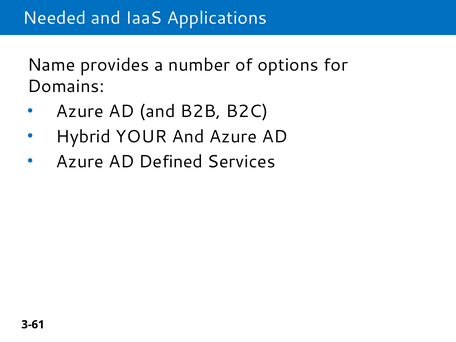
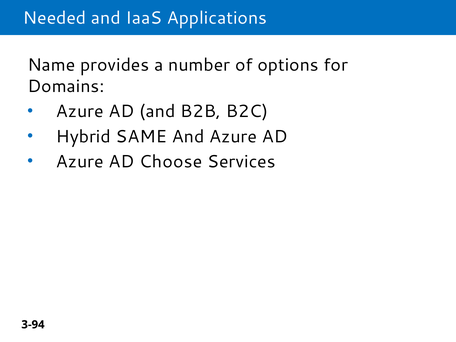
YOUR: YOUR -> SAME (141, 137)
Defined: Defined -> Choose (171, 162)
3-61: 3-61 -> 3-94 (33, 325)
